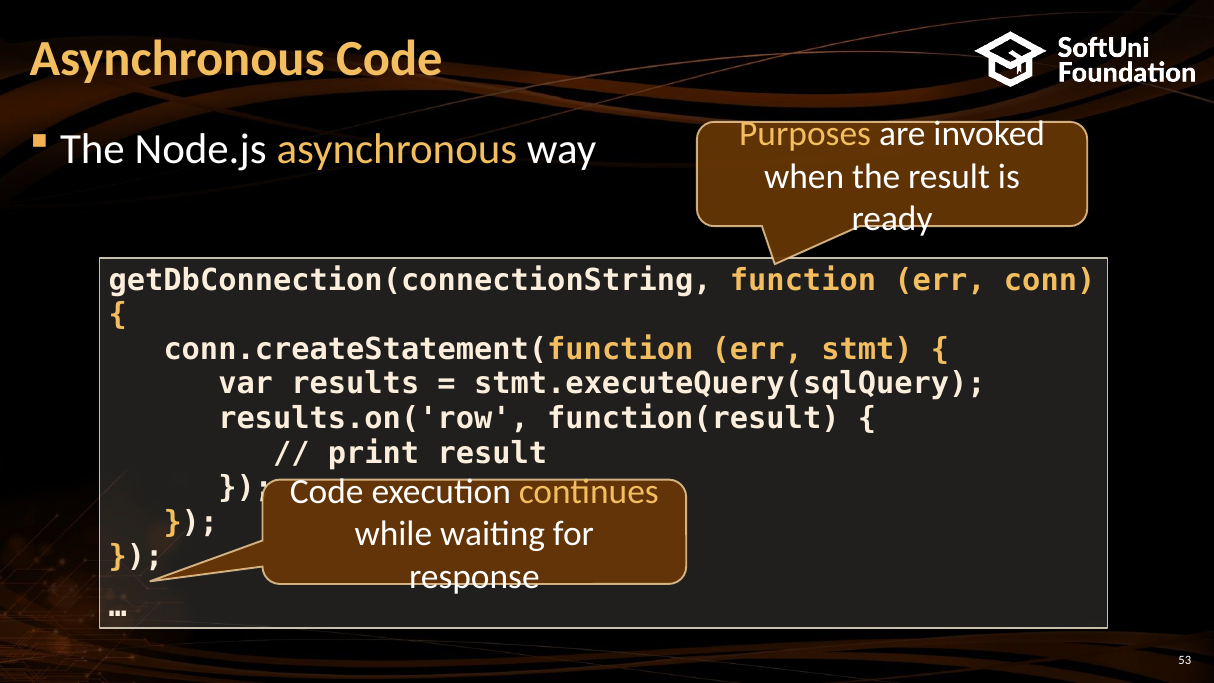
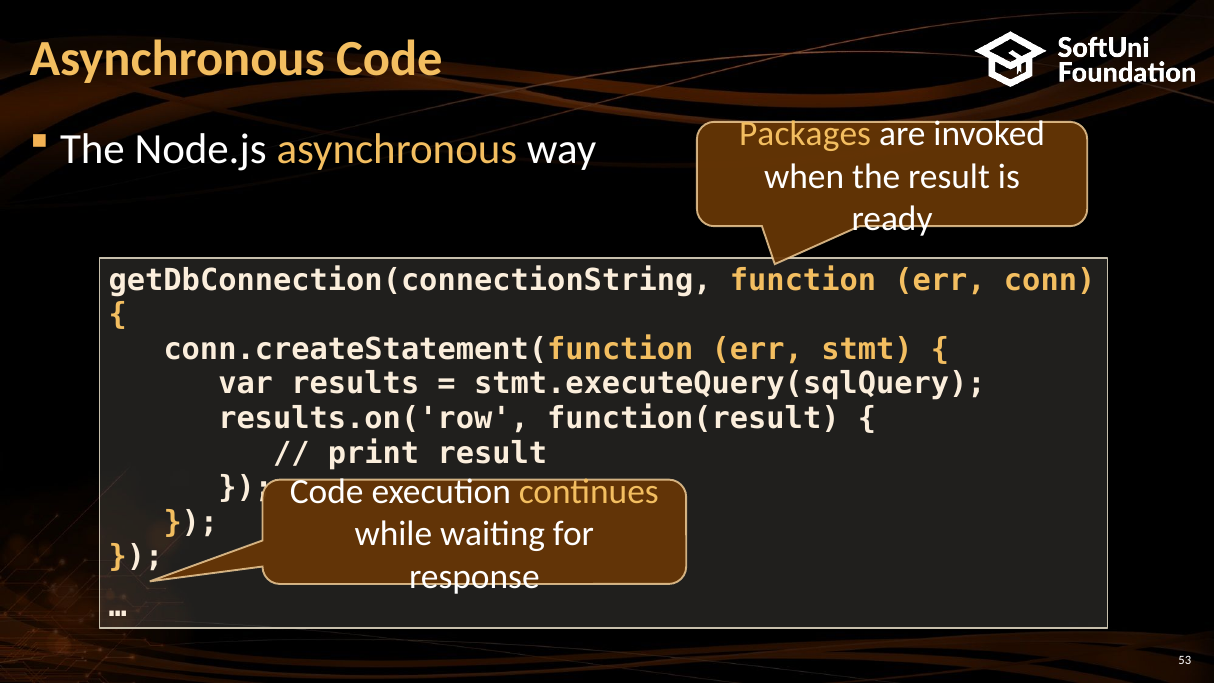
Purposes: Purposes -> Packages (805, 134)
